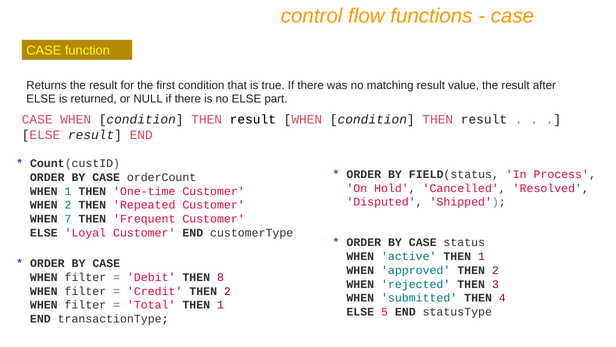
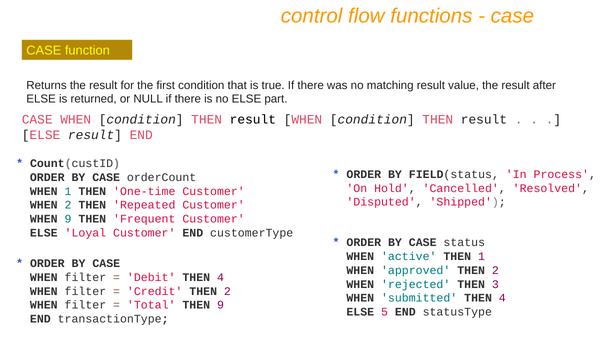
WHEN 7: 7 -> 9 (68, 219)
Debit THEN 8: 8 -> 4 (221, 277)
Total THEN 1: 1 -> 9 (221, 305)
